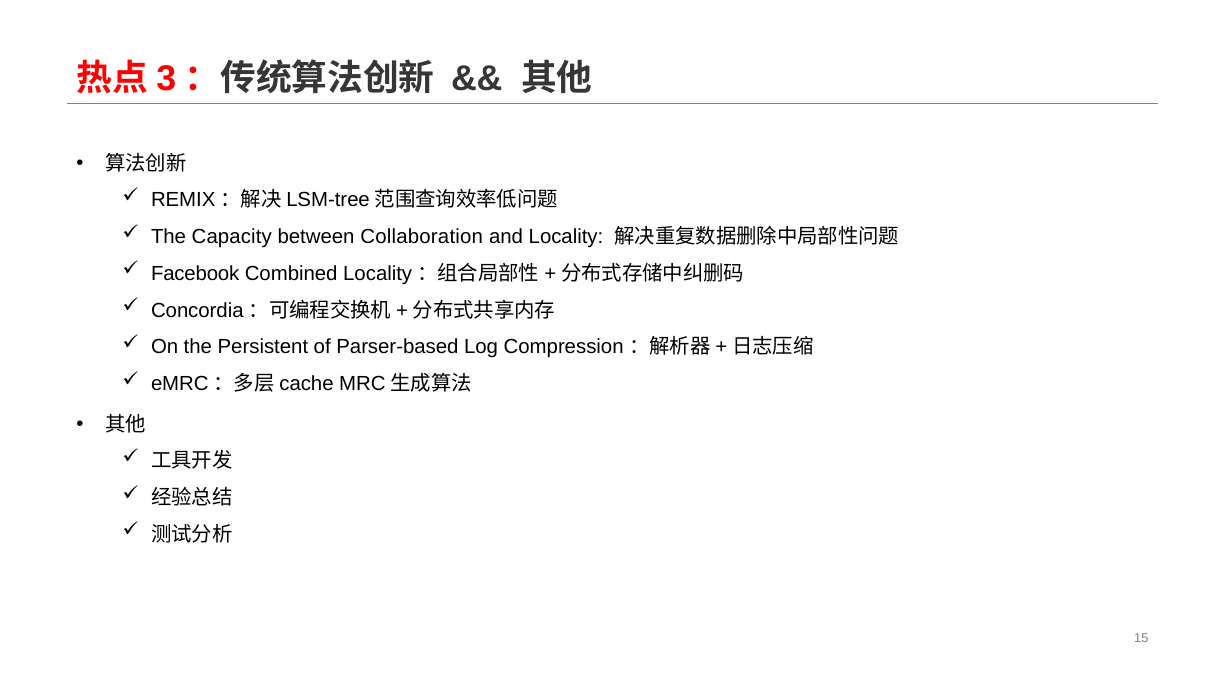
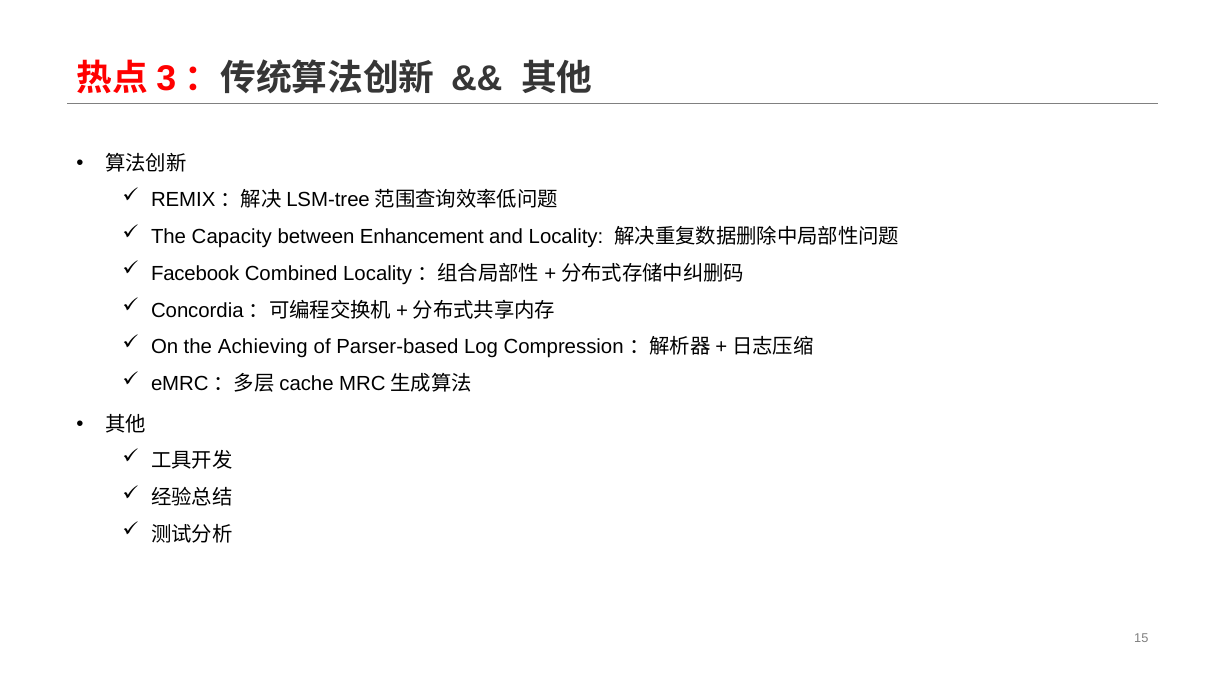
Collaboration: Collaboration -> Enhancement (422, 237)
Persistent: Persistent -> Achieving (263, 347)
